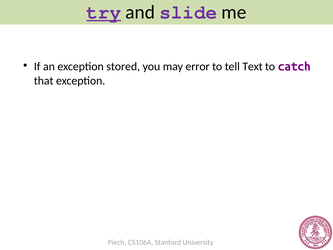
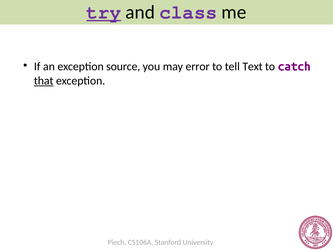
slide: slide -> class (188, 12)
stored: stored -> source (123, 67)
that underline: none -> present (44, 81)
